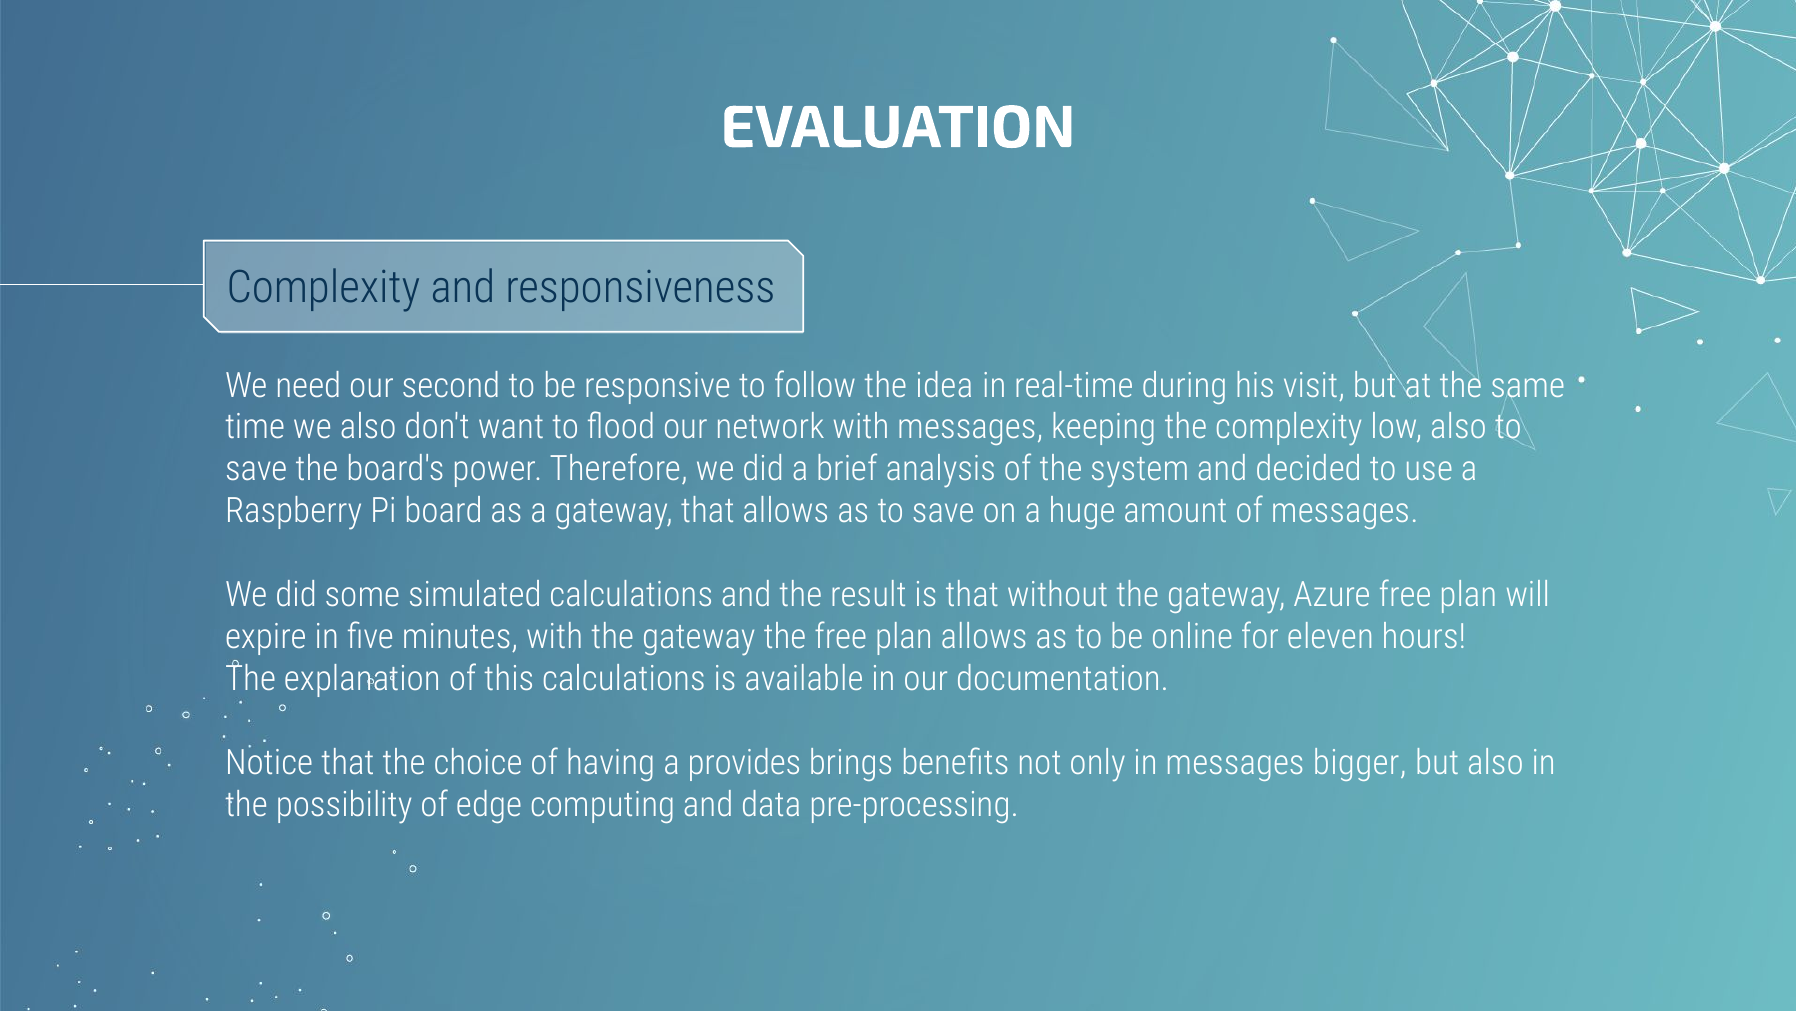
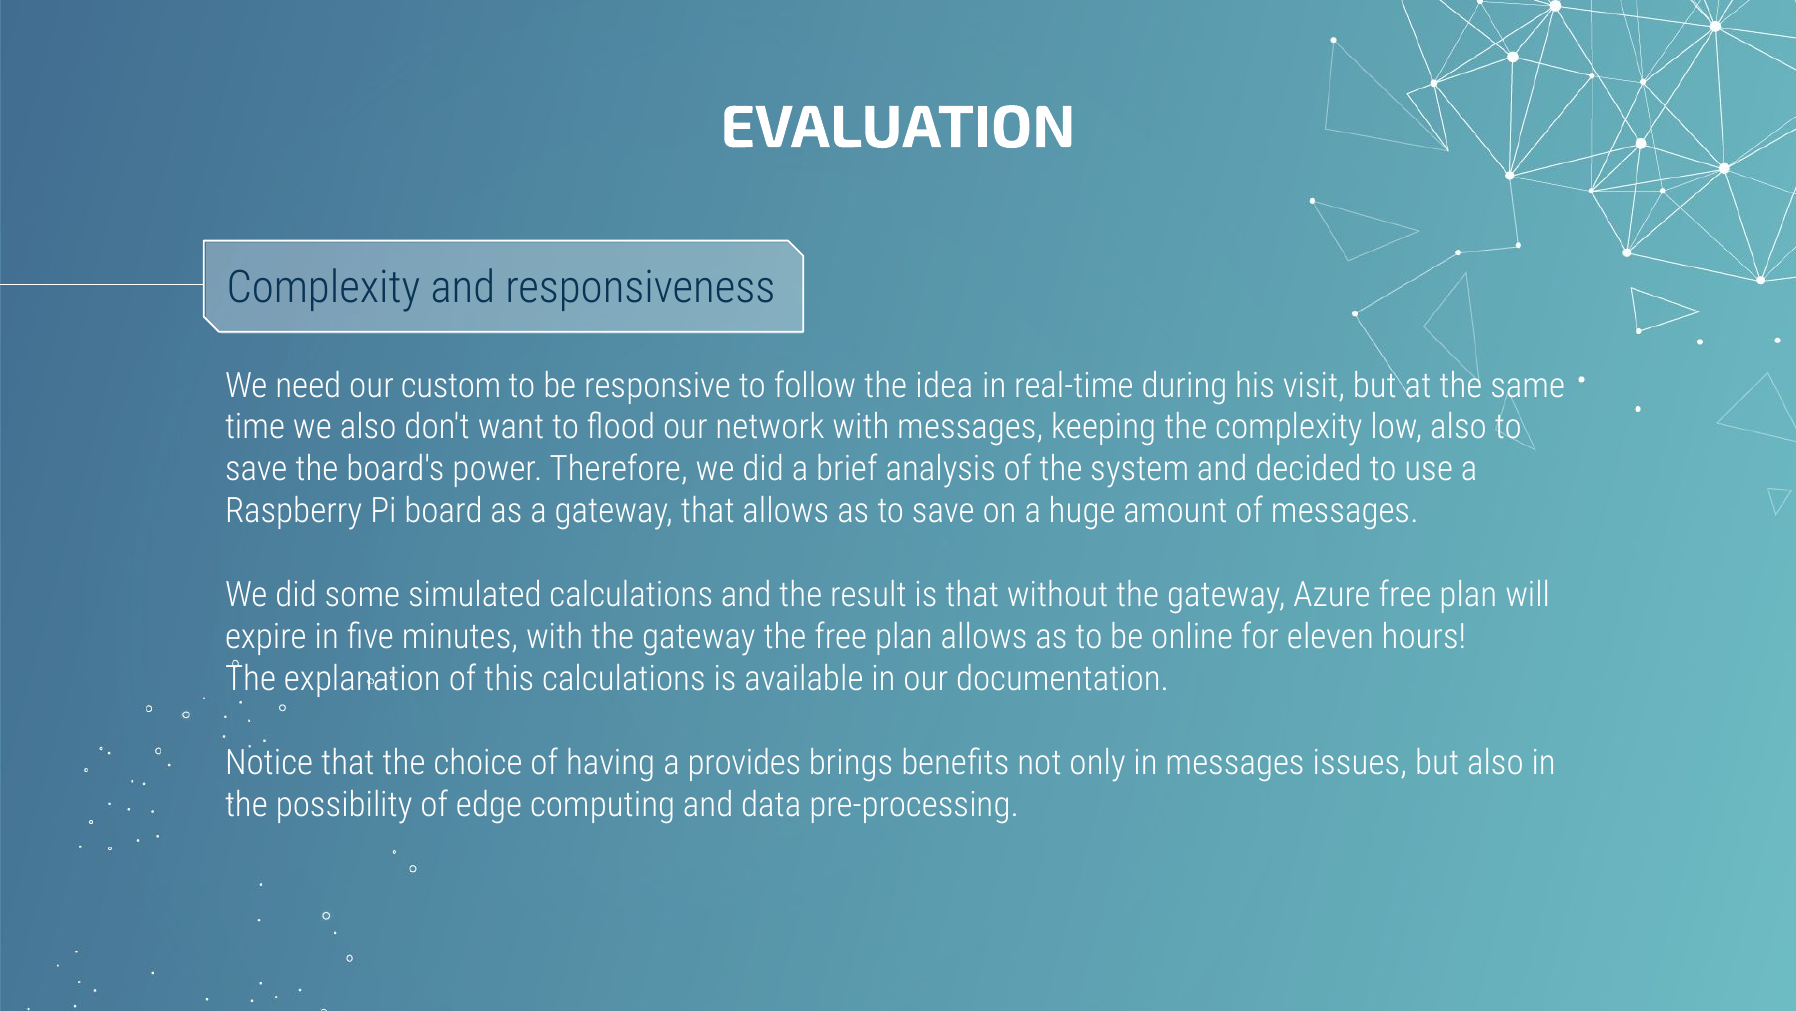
second: second -> custom (451, 385)
bigger: bigger -> issues (1360, 763)
